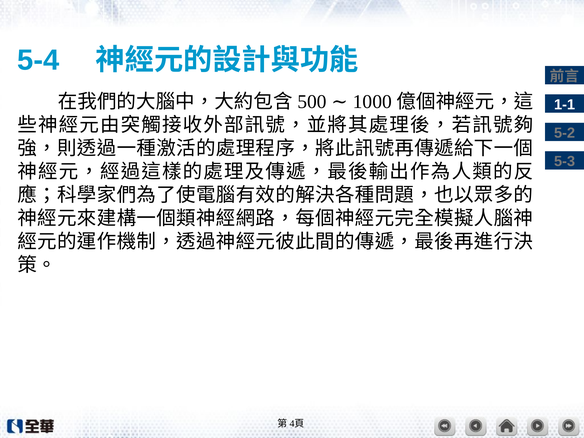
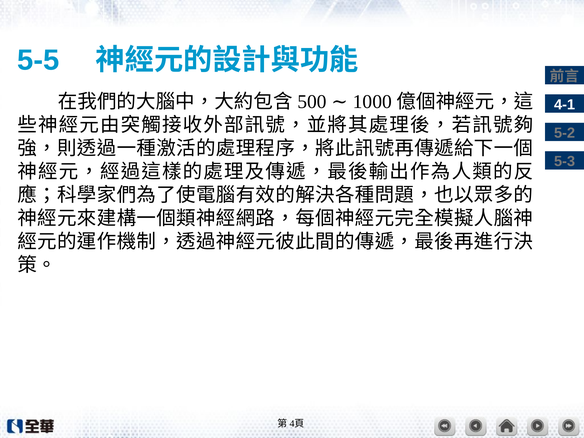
5-4: 5-4 -> 5-5 (38, 60)
1-1: 1-1 -> 4-1 (565, 105)
